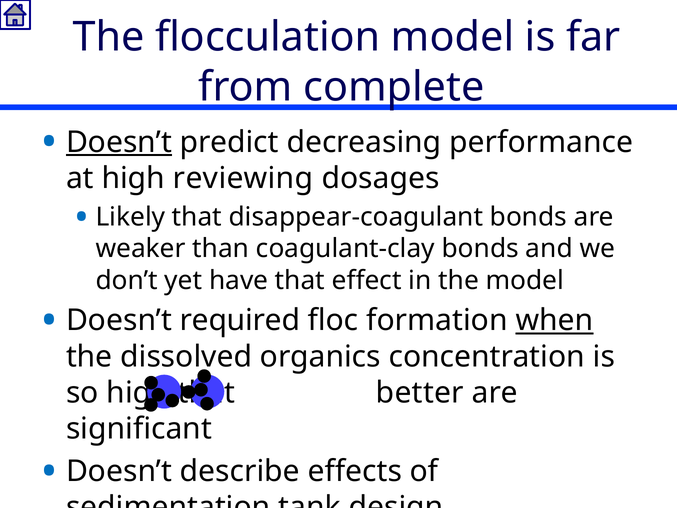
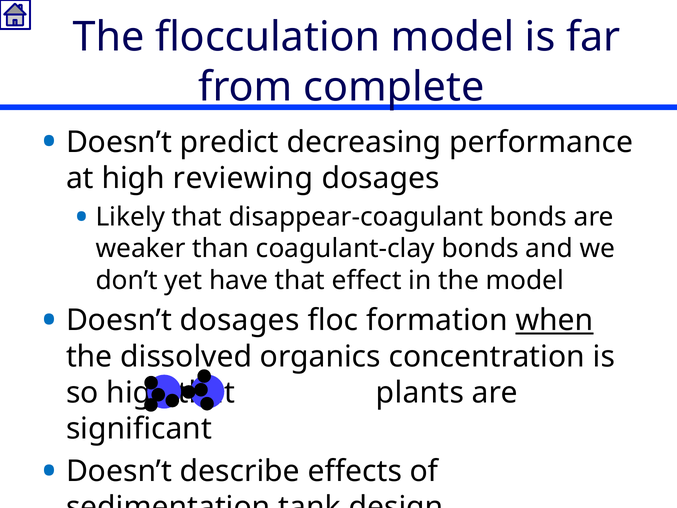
Doesn’t underline: present -> none (119, 142)
Doesn’t required: required -> dosages (240, 320)
better: better -> plants (420, 393)
